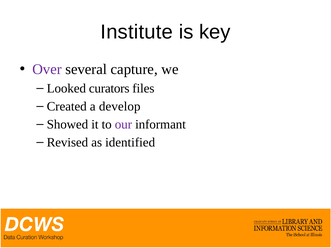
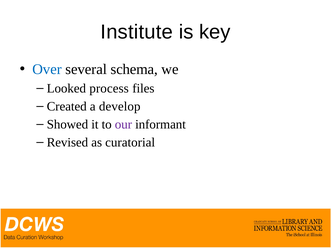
Over colour: purple -> blue (47, 69)
capture: capture -> schema (134, 69)
curators: curators -> process (109, 88)
identified: identified -> curatorial (130, 143)
